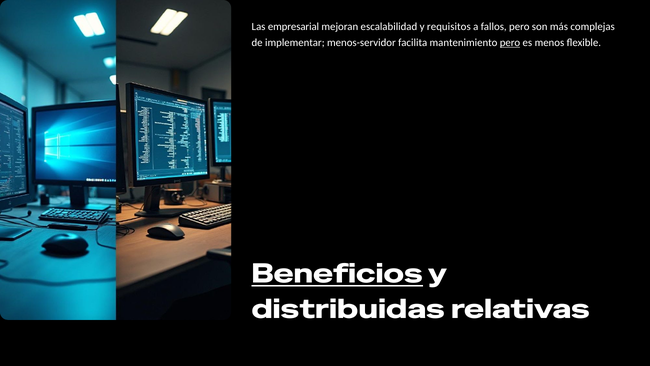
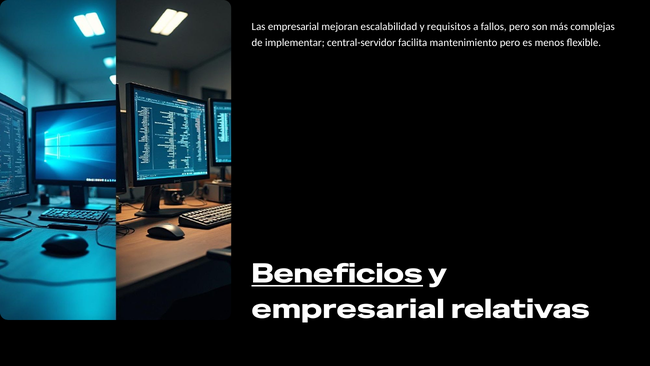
menos-servidor: menos-servidor -> central-servidor (361, 43)
pero underline: present -> none (510, 43)
distribuidas: distribuidas -> empresarial (348, 309)
